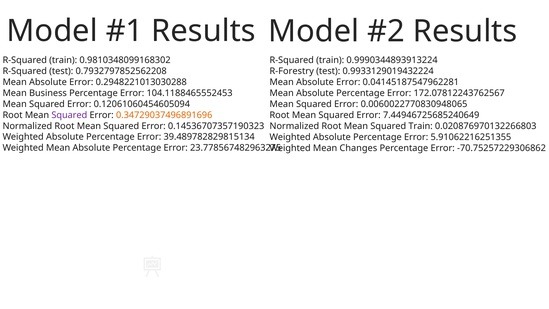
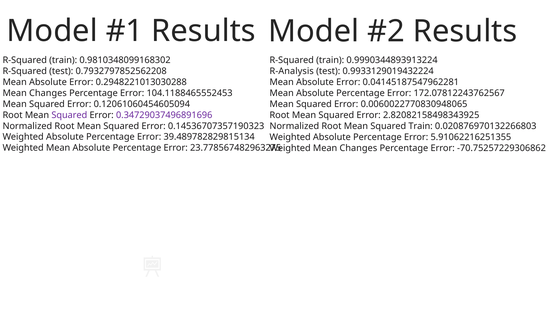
R-Forestry: R-Forestry -> R-Analysis (292, 71)
Business: Business -> Changes (48, 93)
0.34729037496891696 colour: orange -> purple (164, 115)
7.44946725685240649: 7.44946725685240649 -> 2.82082158498343925 (431, 115)
